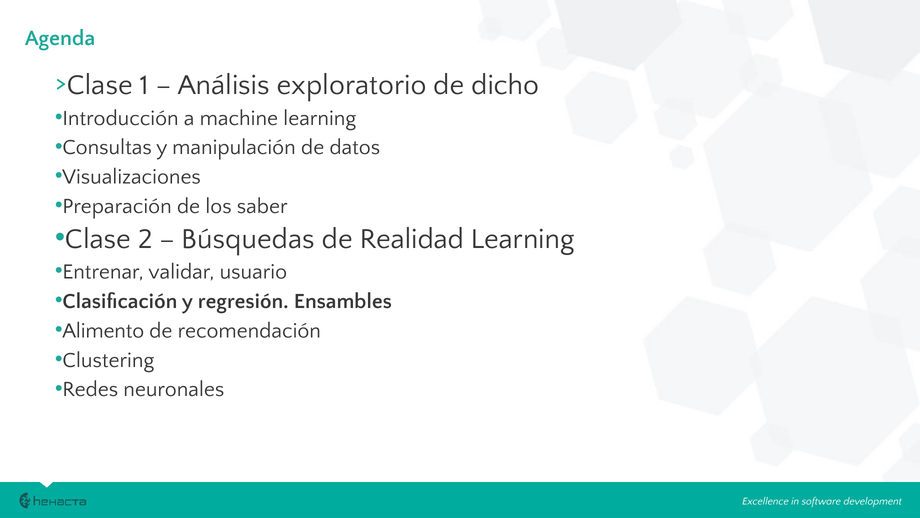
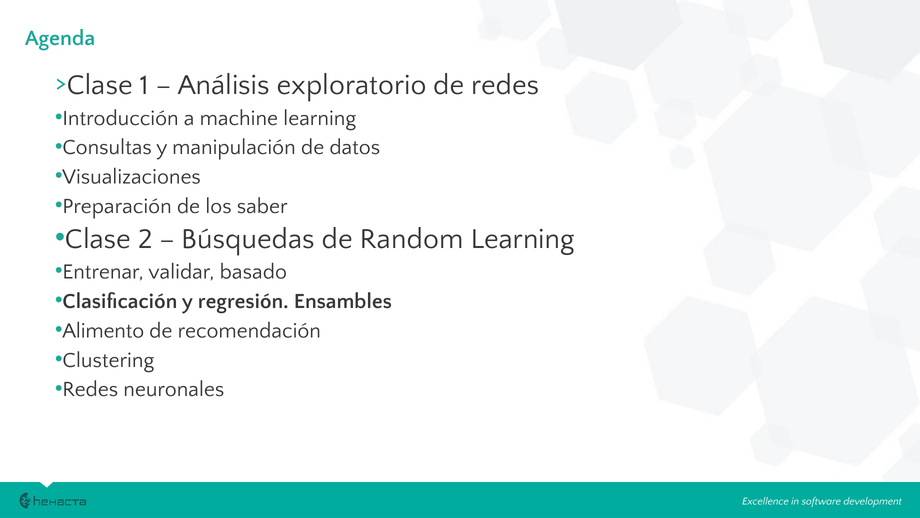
de dicho: dicho -> redes (505, 85)
Realidad: Realidad -> Random (412, 238)
usuario: usuario -> basado (253, 272)
